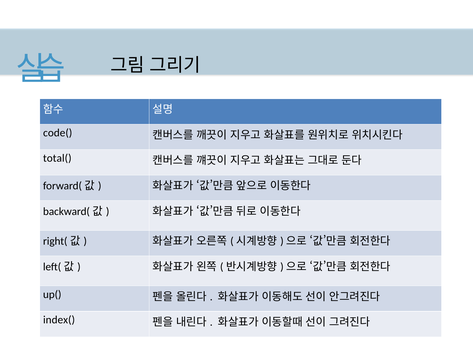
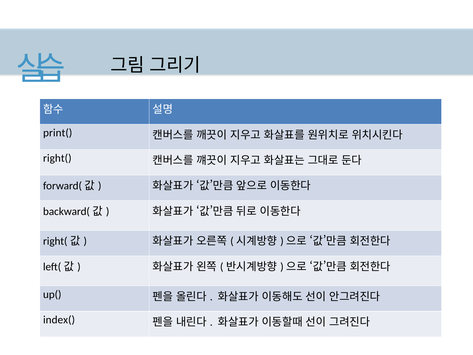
code(: code( -> print( (58, 133)
total(: total( -> right( (57, 158)
